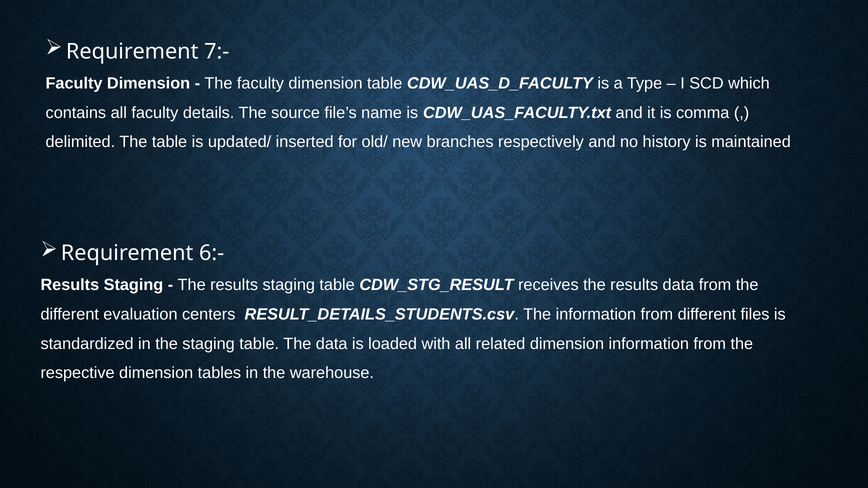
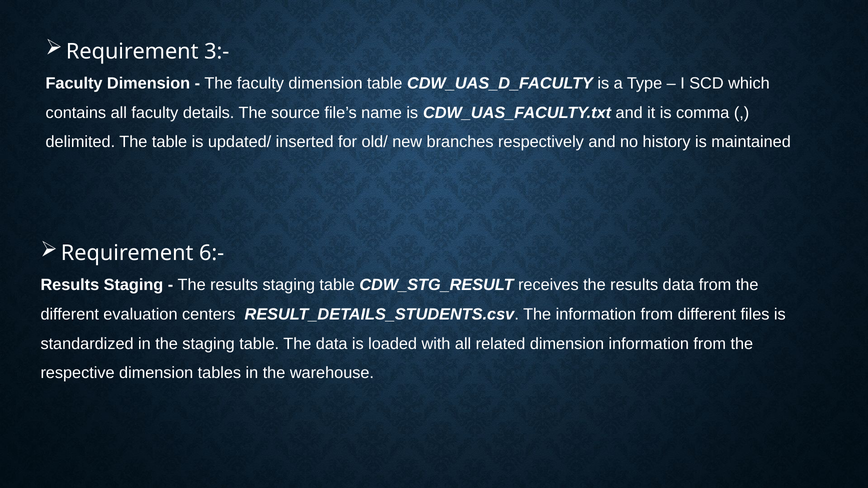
7:-: 7:- -> 3:- (217, 51)
